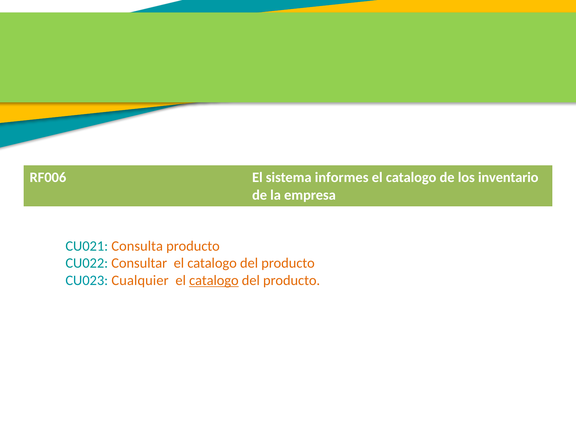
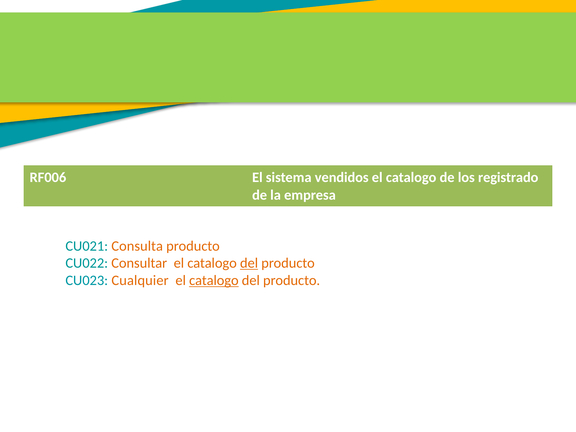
informes: informes -> vendidos (342, 178)
inventario: inventario -> registrado (508, 178)
del underline: none -> present (249, 263)
